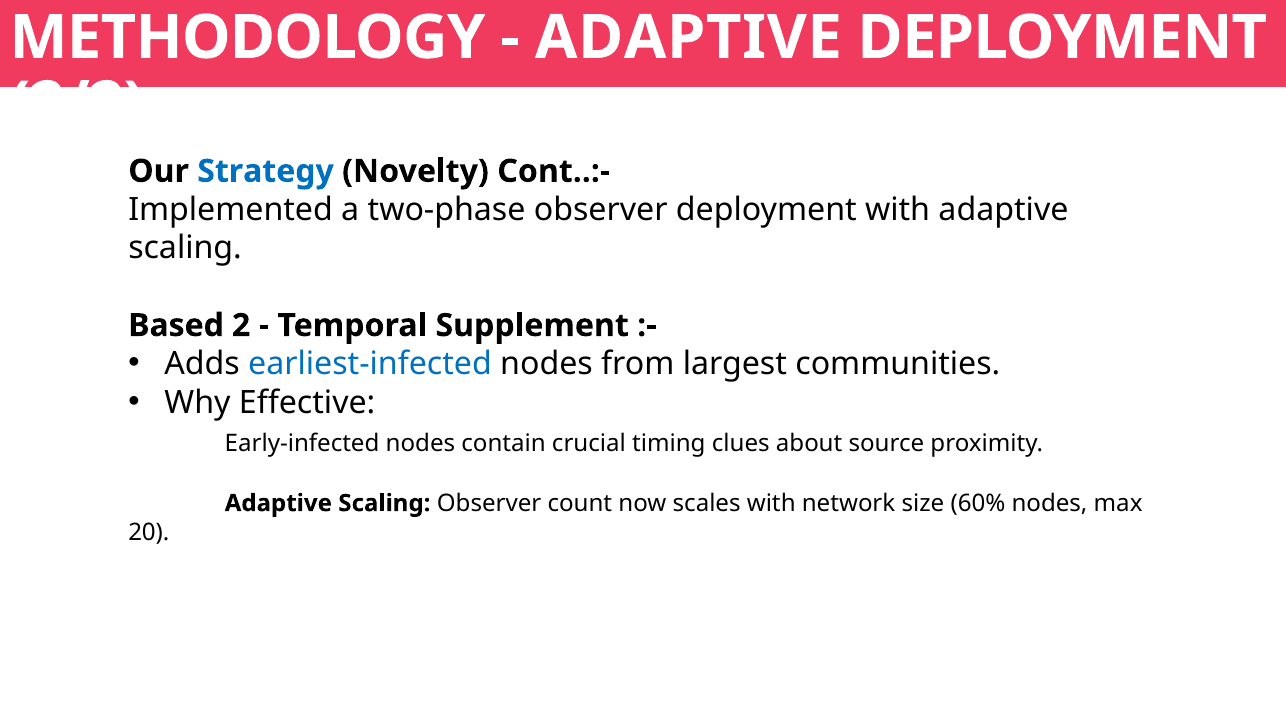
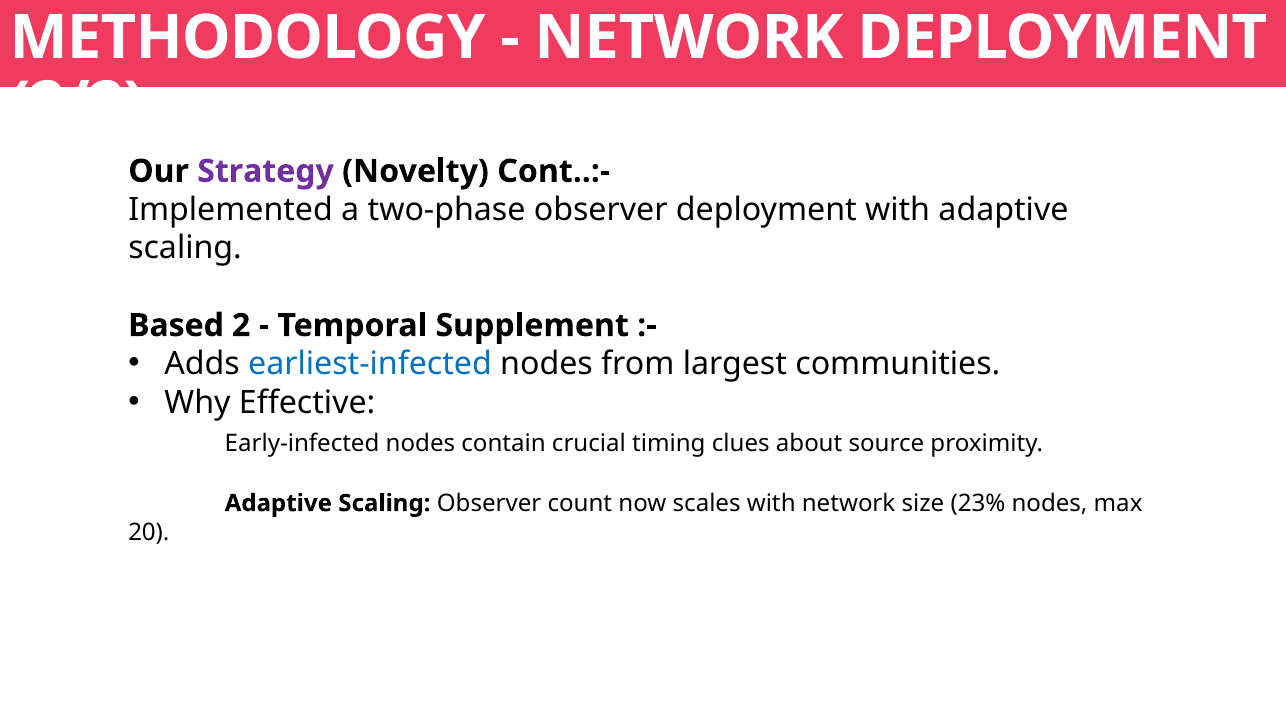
ADAPTIVE: ADAPTIVE -> NETWORK (689, 38)
Strategy colour: blue -> purple (266, 171)
60%: 60% -> 23% (978, 503)
